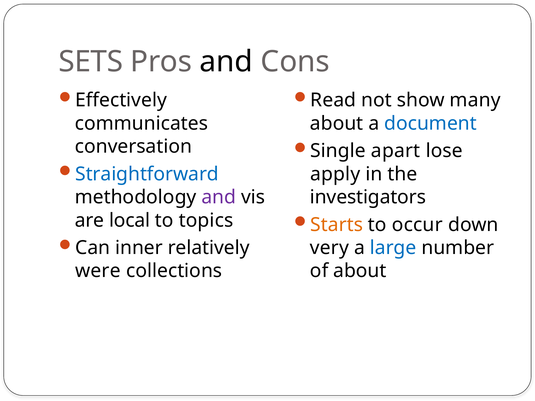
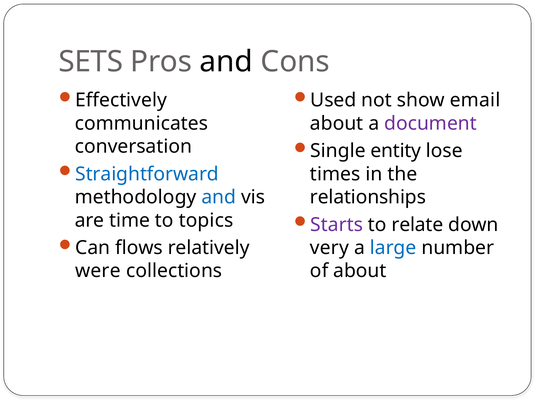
Read: Read -> Used (333, 100)
many: many -> email (475, 100)
document colour: blue -> purple (431, 123)
apart: apart -> entity (396, 151)
apply: apply -> times (335, 174)
and colour: purple -> blue (219, 197)
investigators: investigators -> relationships (368, 197)
local: local -> time (130, 220)
Starts colour: orange -> purple (337, 225)
occur: occur -> relate (417, 225)
inner: inner -> flows (139, 248)
